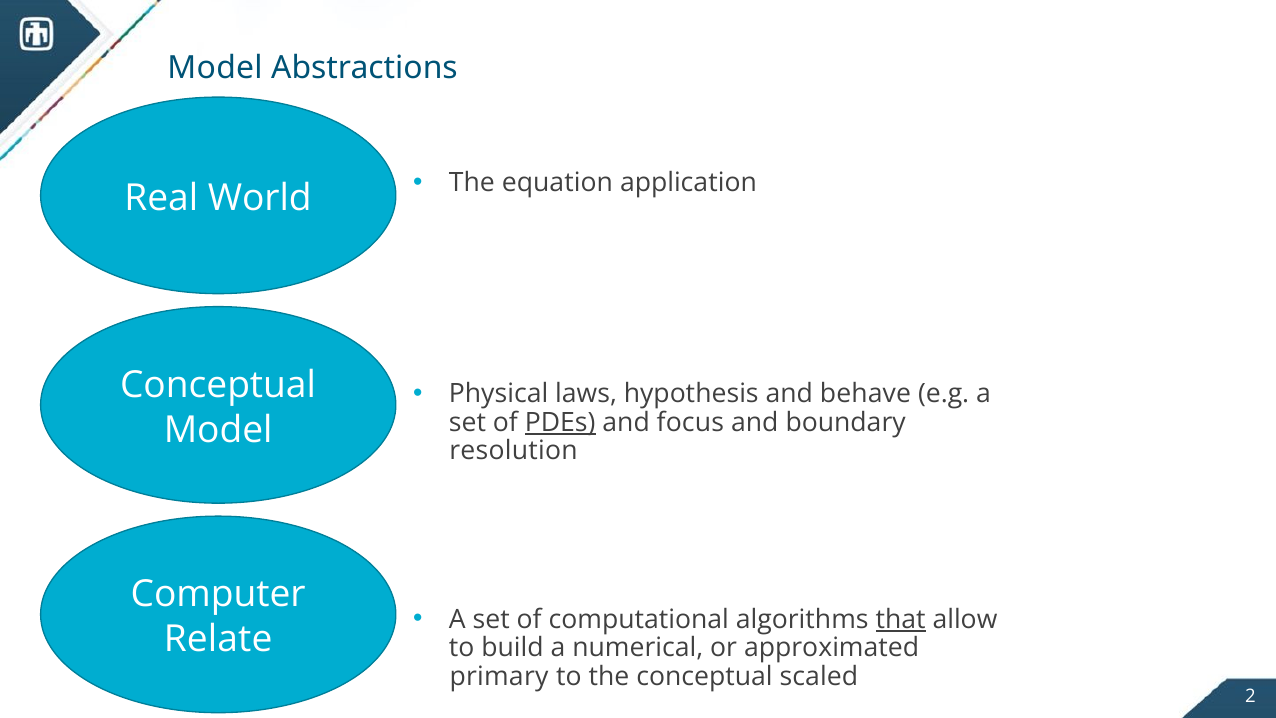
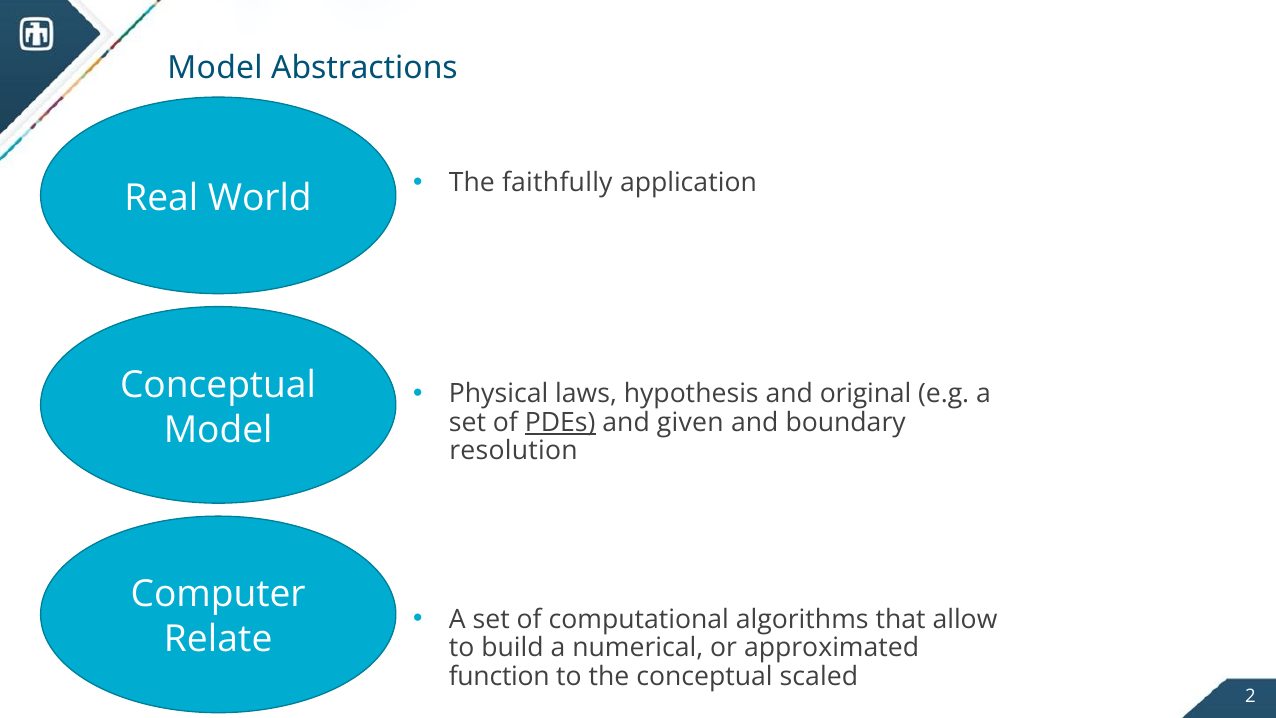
equation: equation -> faithfully (557, 183)
behave: behave -> original (866, 393)
focus: focus -> given (690, 422)
that underline: present -> none (901, 619)
primary: primary -> function (499, 677)
